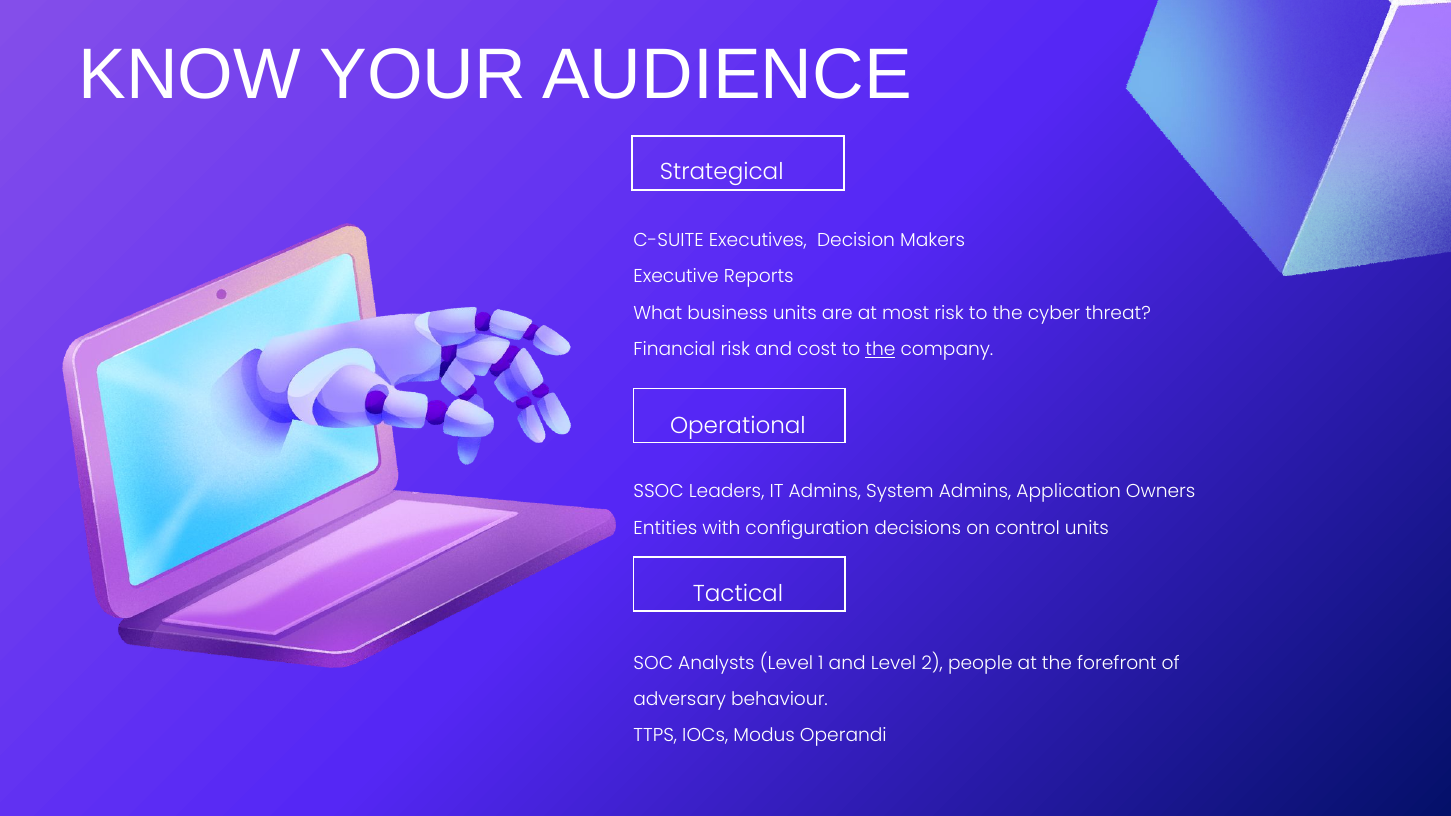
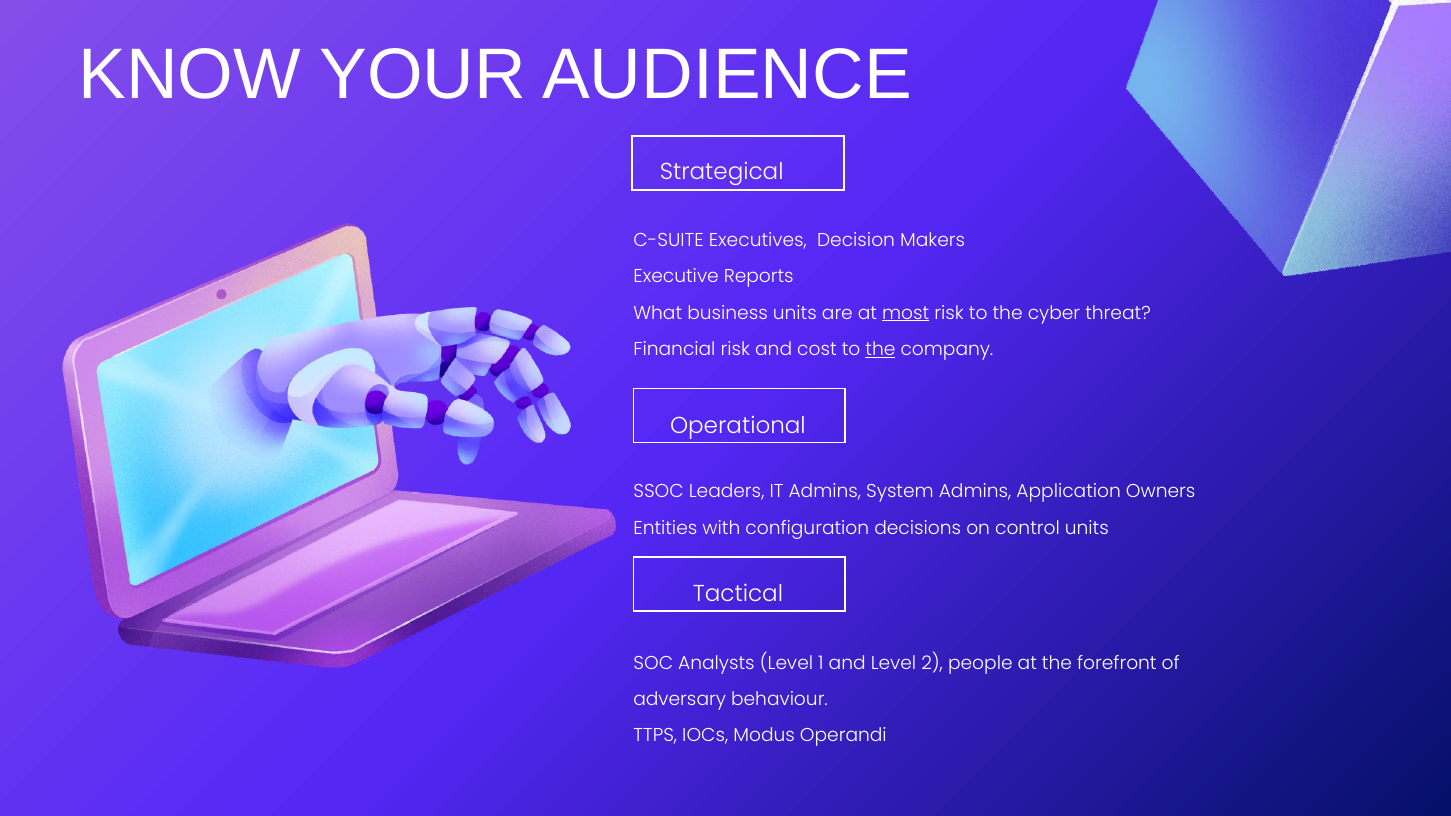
most underline: none -> present (906, 313)
